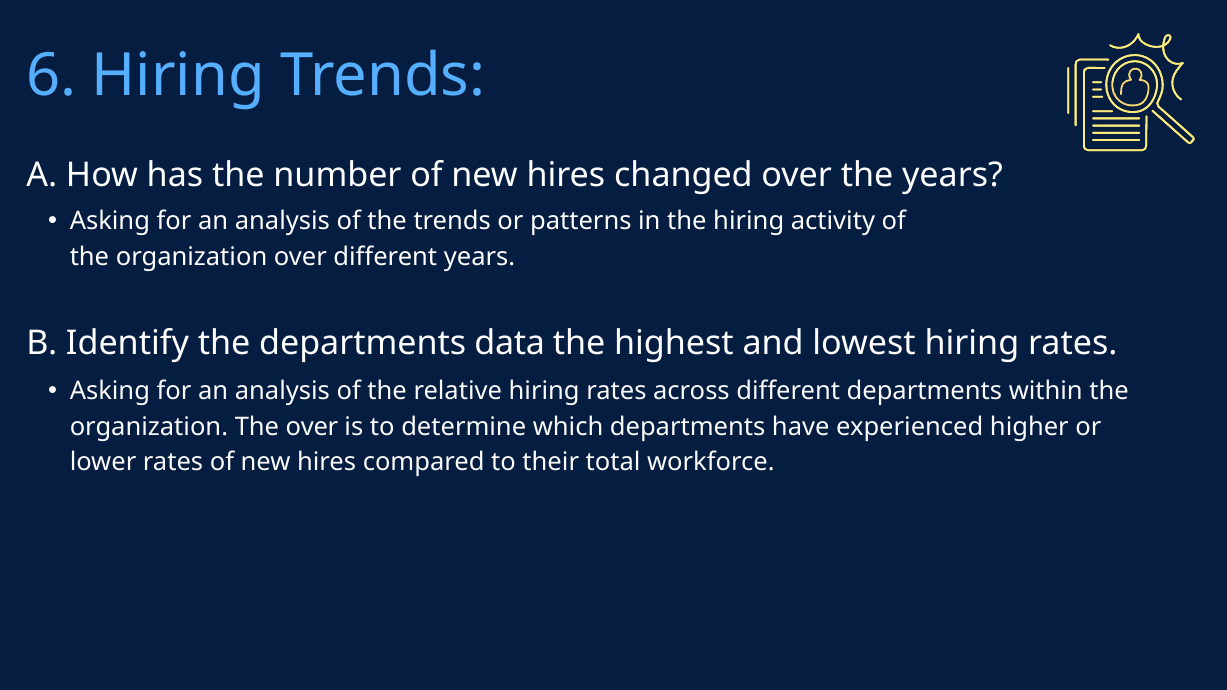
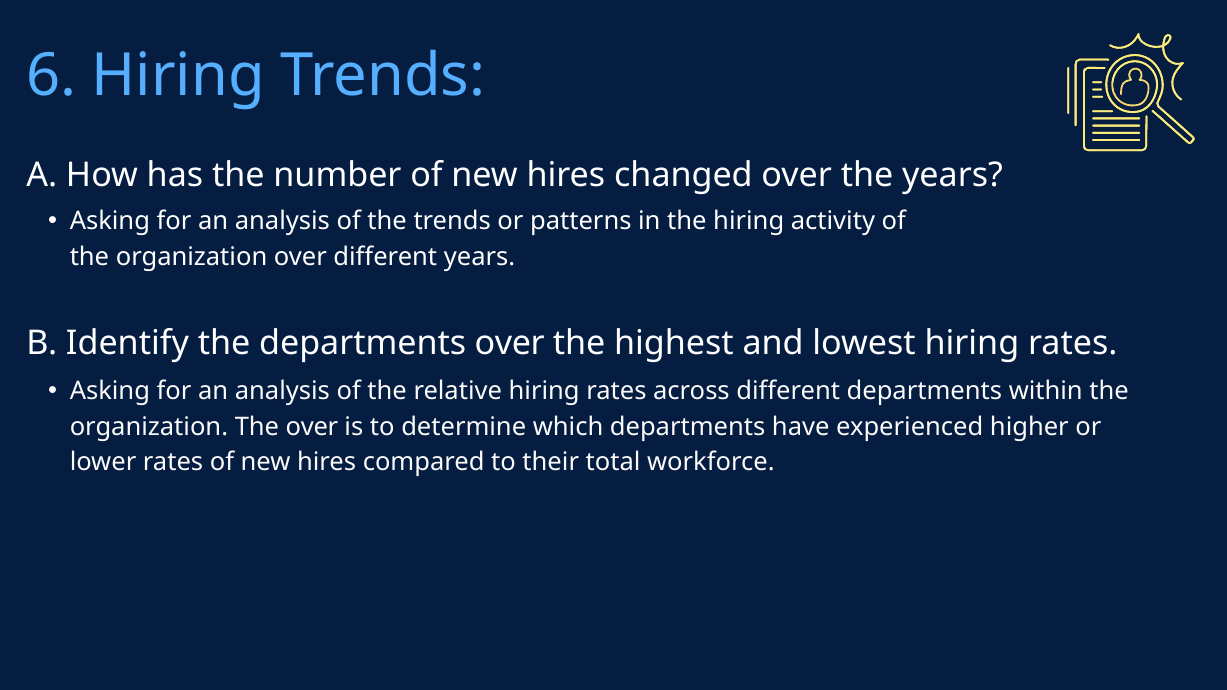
departments data: data -> over (510, 343)
